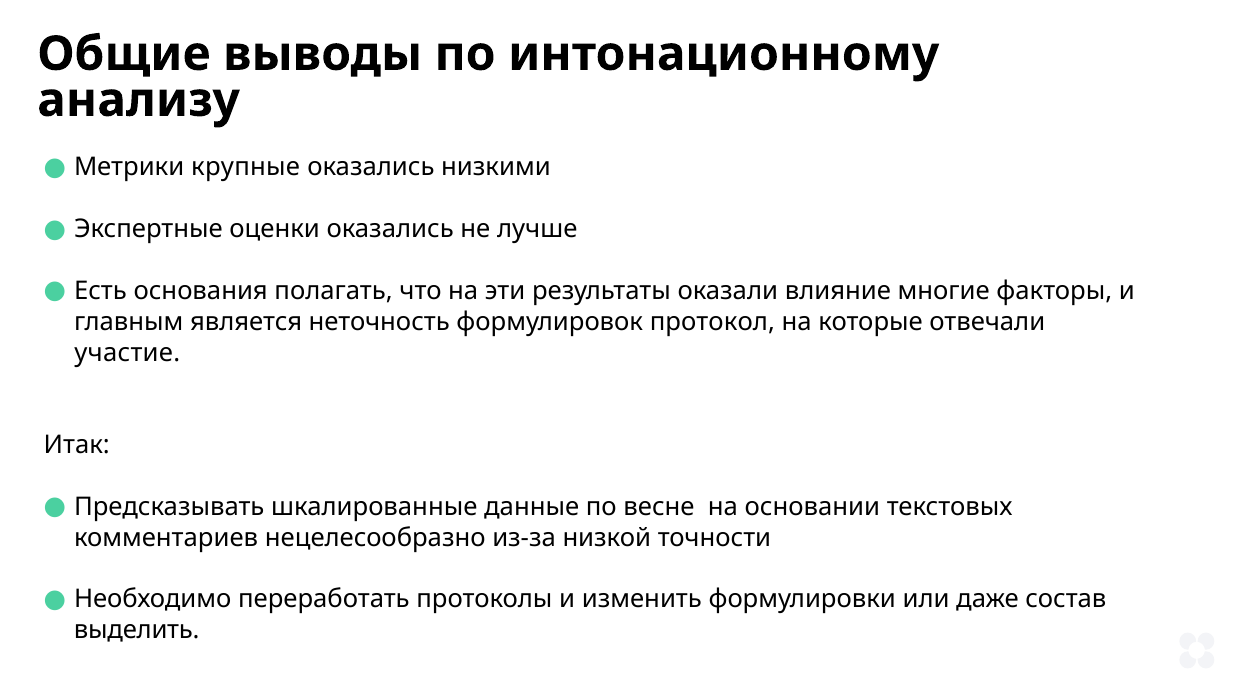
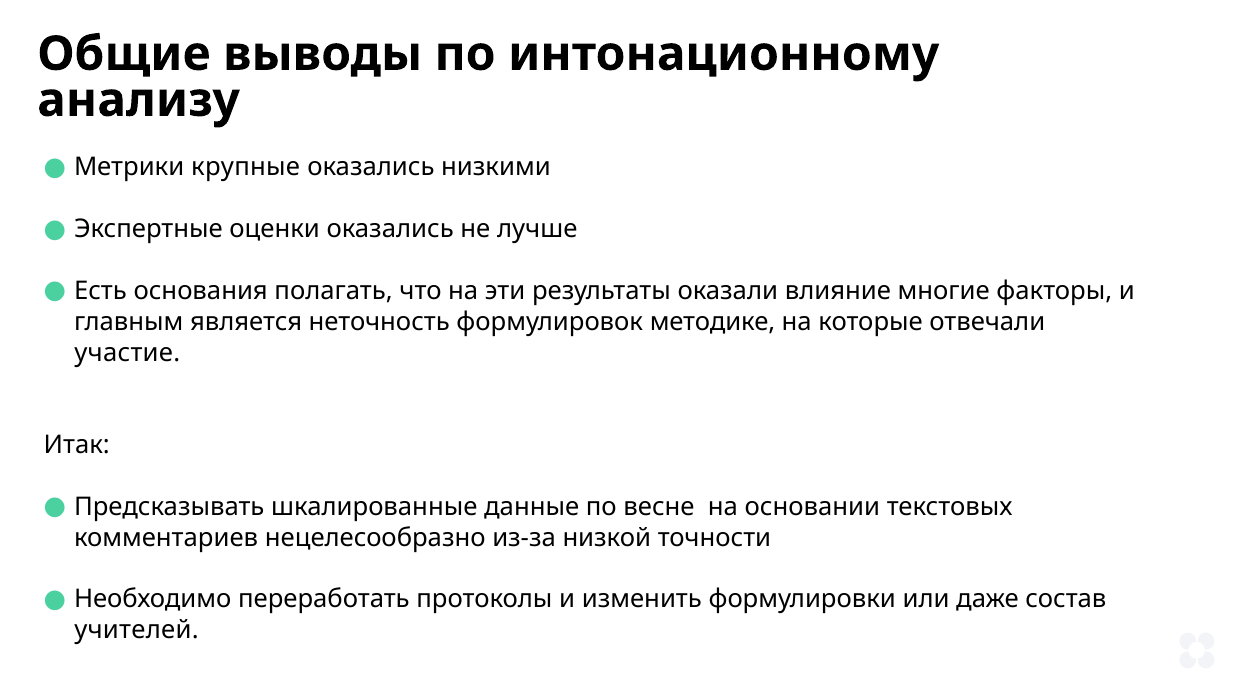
протокол: протокол -> методике (713, 322)
выделить: выделить -> учителей (136, 630)
